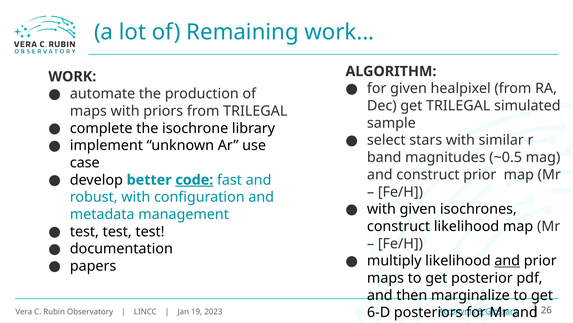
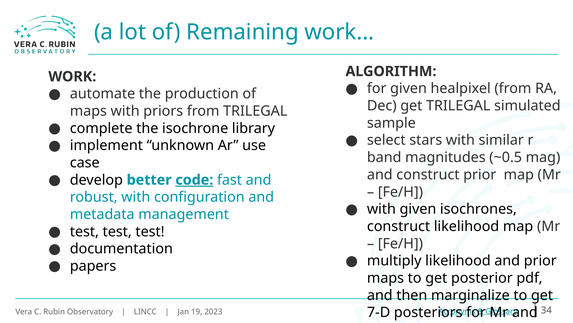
and underline: present -> none (507, 260)
6-D: 6-D -> 7-D (379, 312)
26: 26 -> 34 (546, 310)
